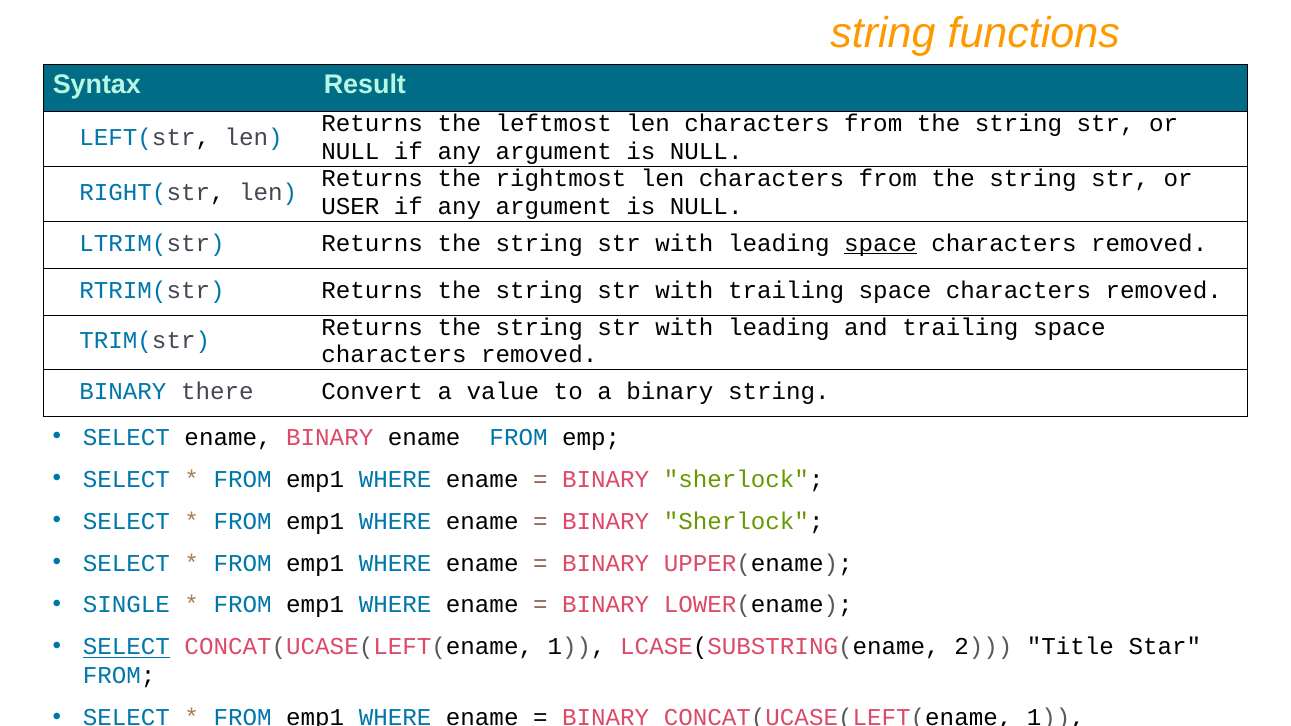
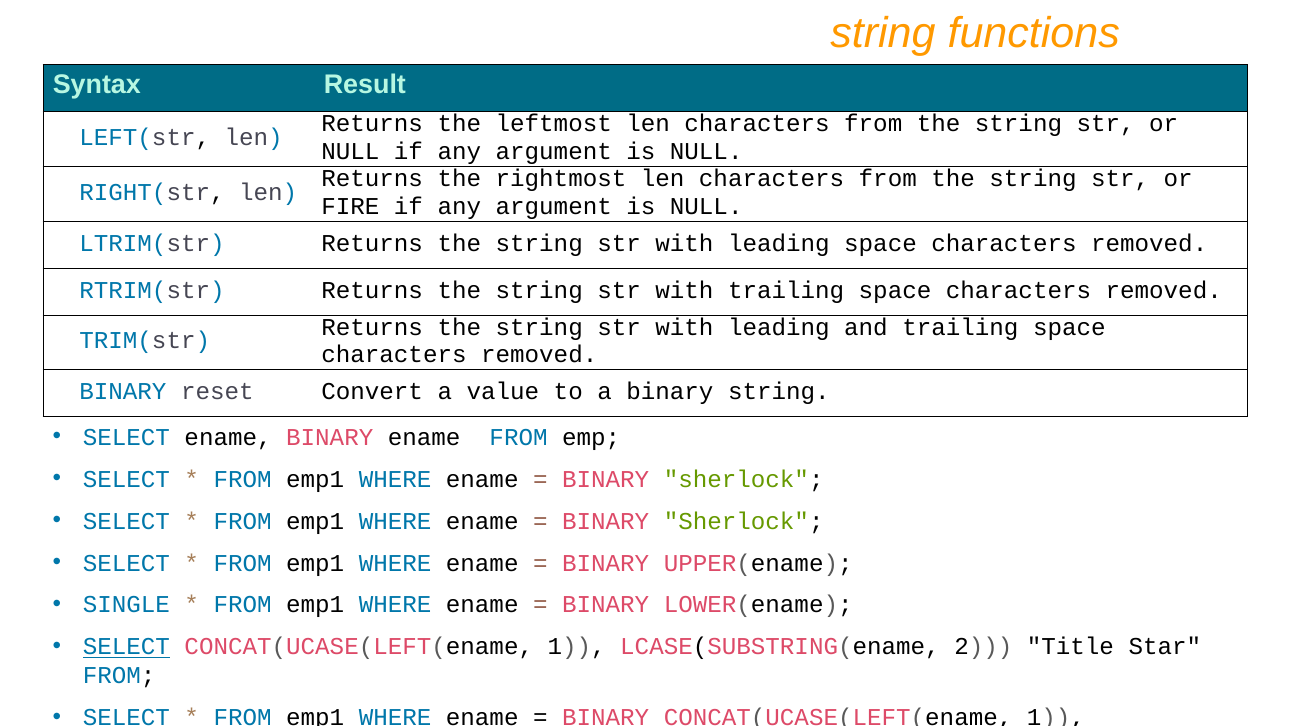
USER: USER -> FIRE (350, 206)
space underline: present -> none (881, 243)
there: there -> reset (217, 392)
